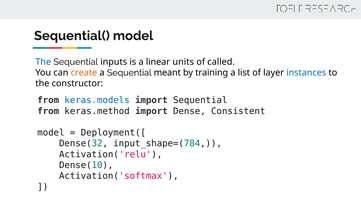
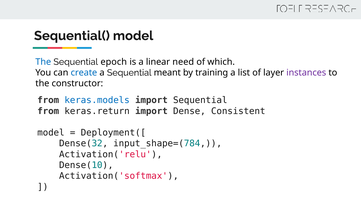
inputs: inputs -> epoch (114, 62)
units: units -> need (183, 62)
called: called -> which (221, 62)
create colour: orange -> blue (84, 73)
instances colour: blue -> purple (306, 73)
keras.method: keras.method -> keras.return (97, 111)
